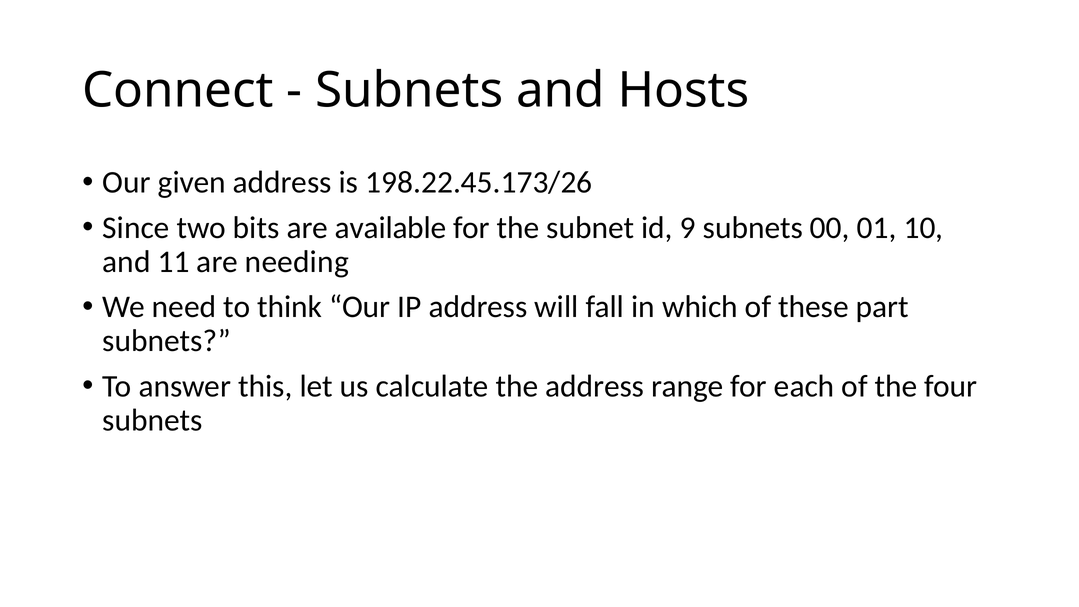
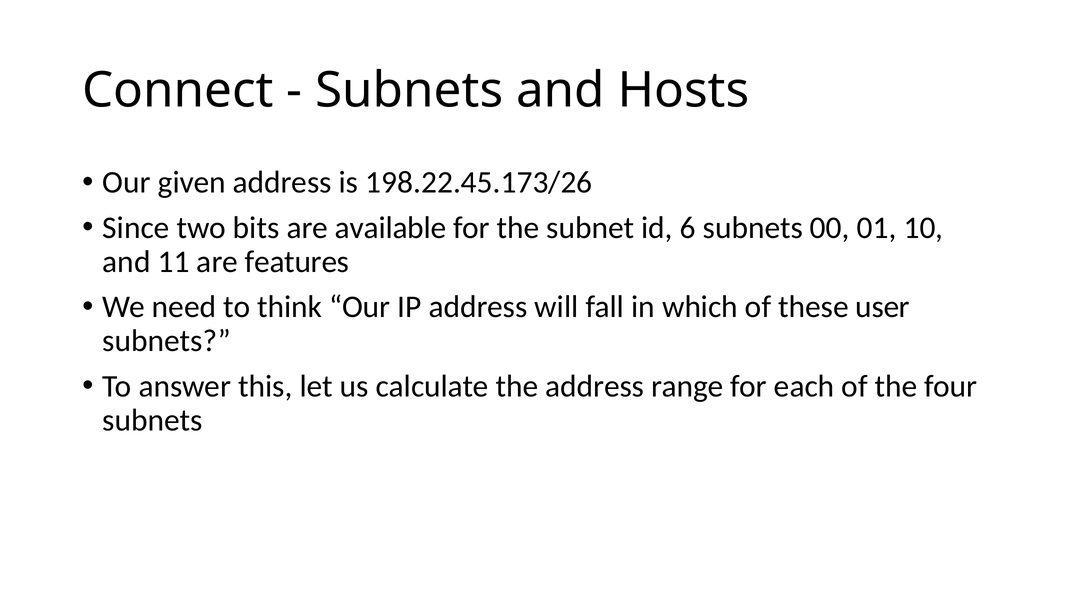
9: 9 -> 6 (688, 228)
needing: needing -> features (297, 262)
part: part -> user (883, 307)
